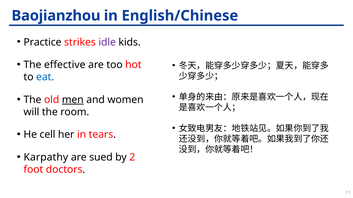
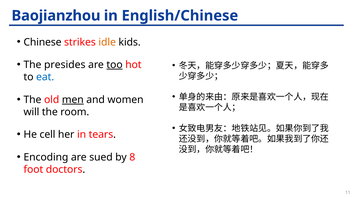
Practice: Practice -> Chinese (43, 42)
idle colour: purple -> orange (107, 42)
effective: effective -> presides (65, 65)
too underline: none -> present (115, 65)
Karpathy: Karpathy -> Encoding (46, 158)
2: 2 -> 8 (132, 158)
